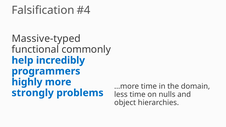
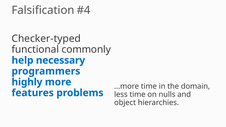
Massive-typed: Massive-typed -> Checker-typed (46, 39)
incredibly: incredibly -> necessary (61, 60)
strongly: strongly -> features (33, 93)
